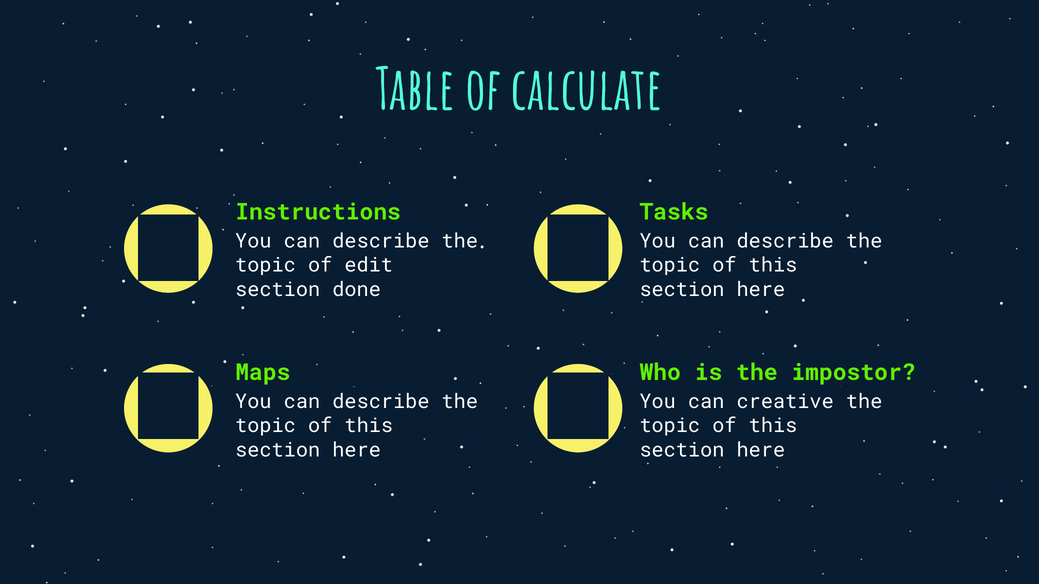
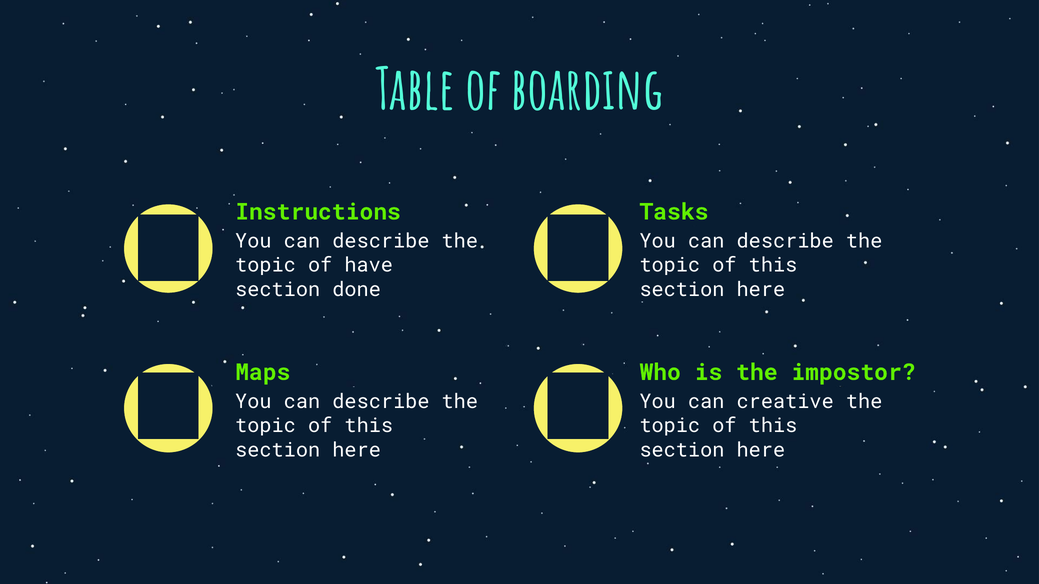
calculate: calculate -> boarding (587, 91)
edit: edit -> have (369, 266)
